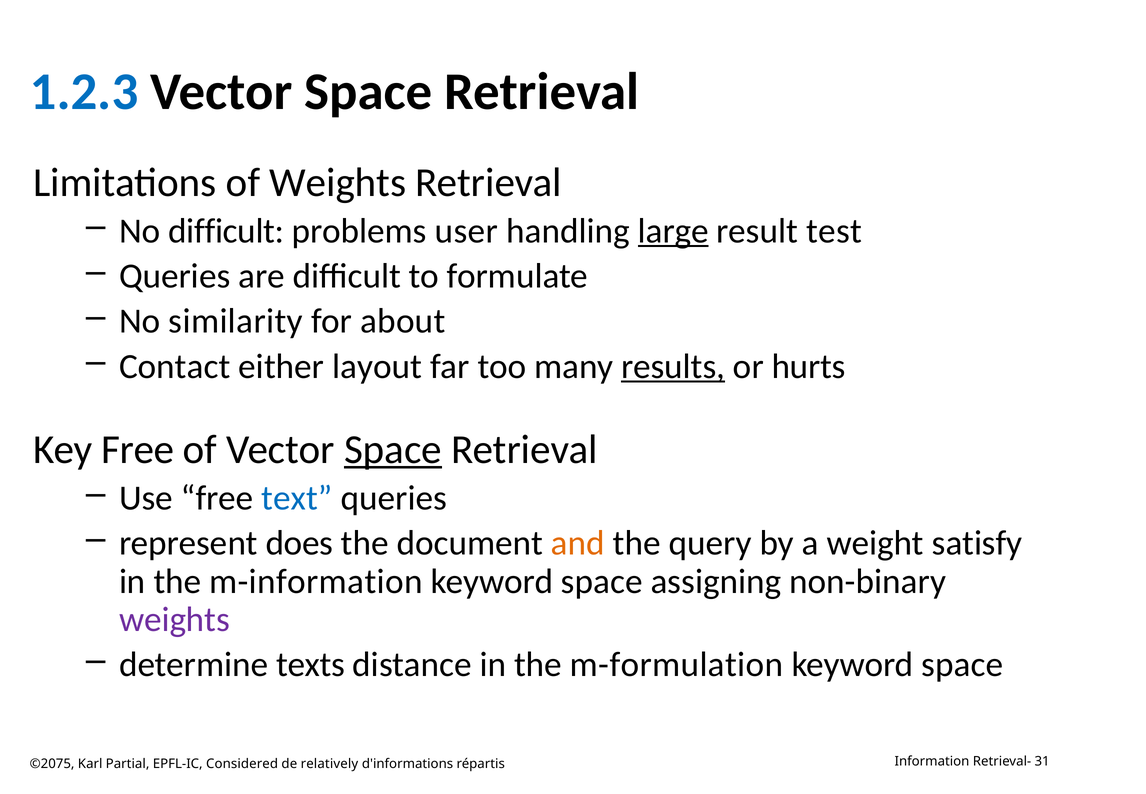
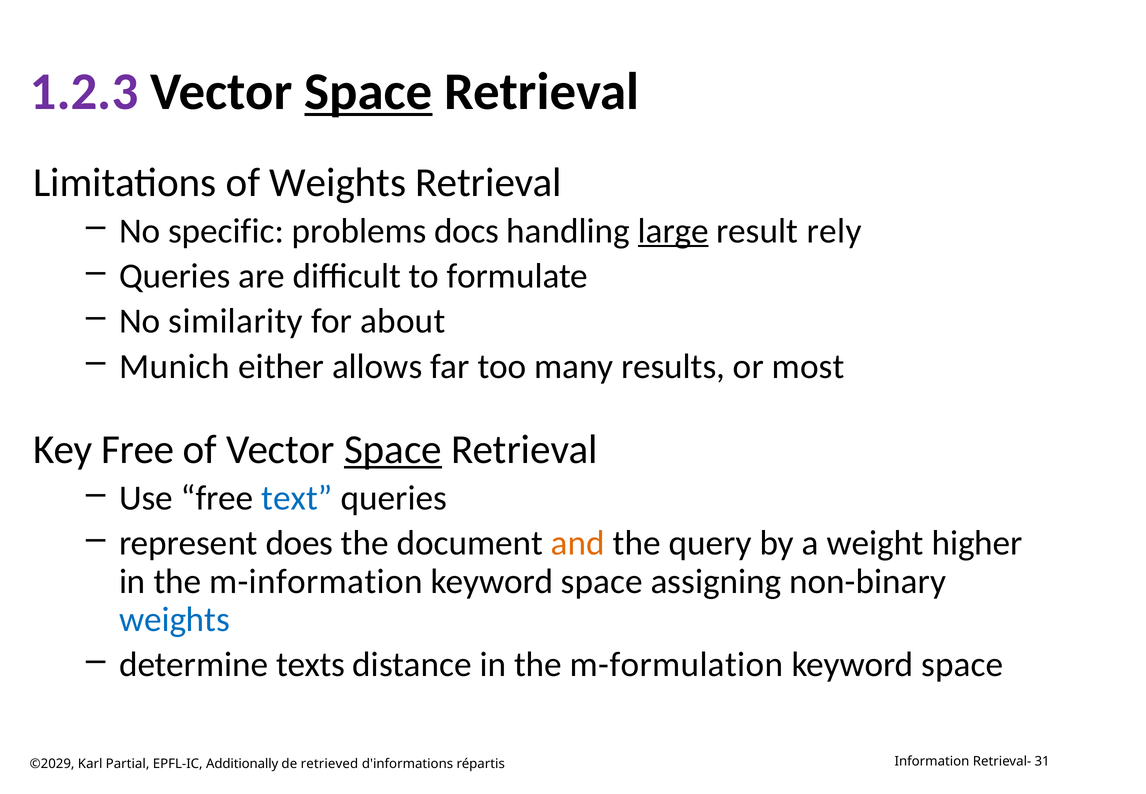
1.2.3 colour: blue -> purple (84, 92)
Space underline: none -> present (368, 92)
No difficult: difficult -> specific (226, 231)
user: user -> docs (467, 231)
test: test -> rely (834, 231)
Contact: Contact -> Munich (175, 366)
layout: layout -> allows (377, 366)
results underline: present -> none (673, 366)
hurts: hurts -> most (808, 366)
satisfy: satisfy -> higher (977, 543)
weights colour: purple -> blue (174, 619)
©2075: ©2075 -> ©2029 (52, 763)
Considered: Considered -> Additionally (242, 763)
relatively: relatively -> retrieved (329, 763)
